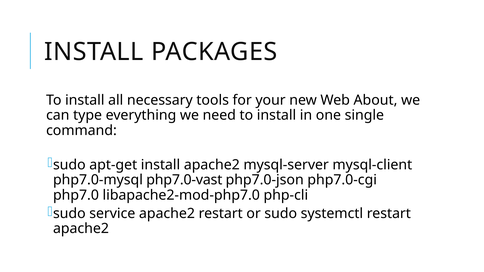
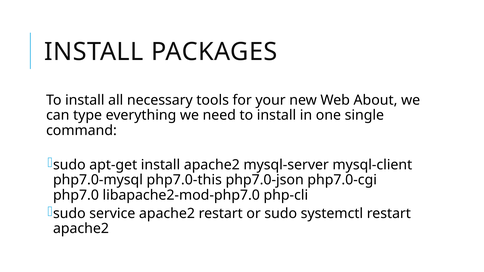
php7.0-vast: php7.0-vast -> php7.0-this (184, 180)
